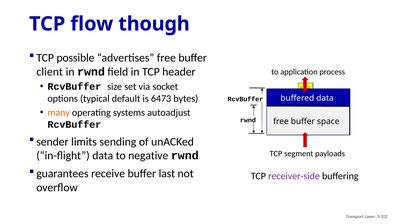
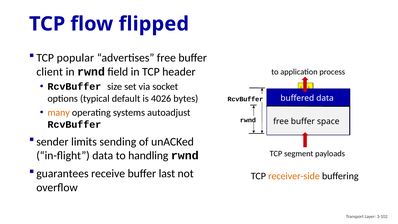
though: though -> flipped (154, 24)
possible: possible -> popular (75, 58)
6473: 6473 -> 4026 (161, 98)
negative: negative -> handling (148, 155)
receiver-side colour: purple -> orange (294, 176)
